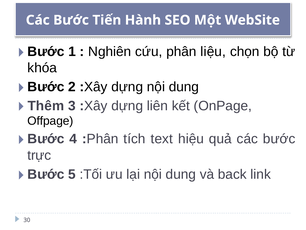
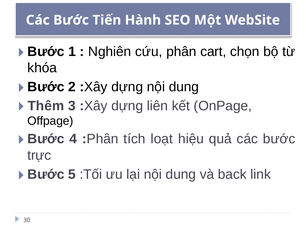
liệu: liệu -> cart (213, 51)
text: text -> loạt (162, 139)
